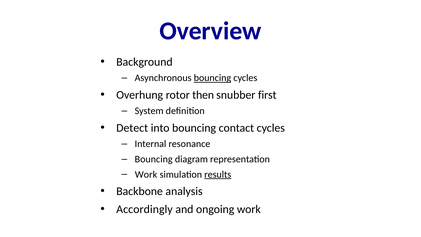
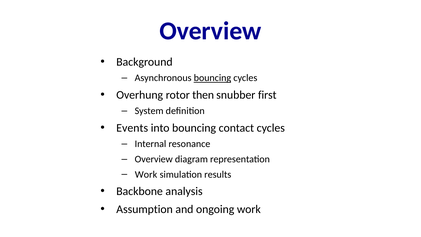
Detect: Detect -> Events (132, 128)
Bouncing: Bouncing -> Overview (154, 159)
results underline: present -> none (218, 174)
Accordingly: Accordingly -> Assumption (145, 209)
